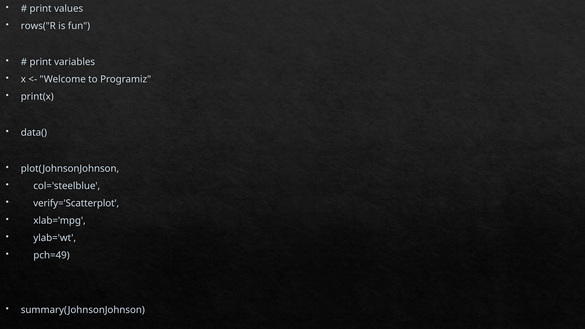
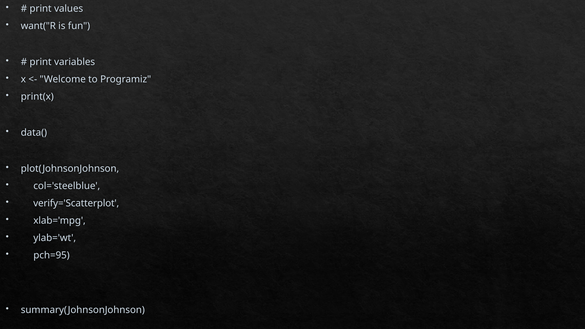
rows("R: rows("R -> want("R (38, 26)
pch=49: pch=49 -> pch=95 (52, 255)
